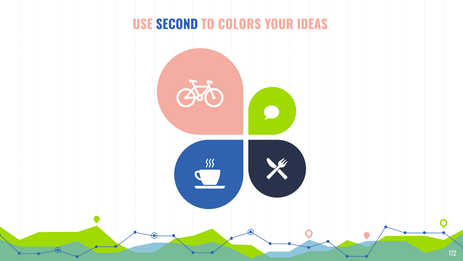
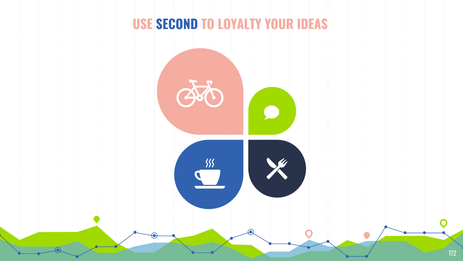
COLORS: COLORS -> LOYALTY (240, 25)
